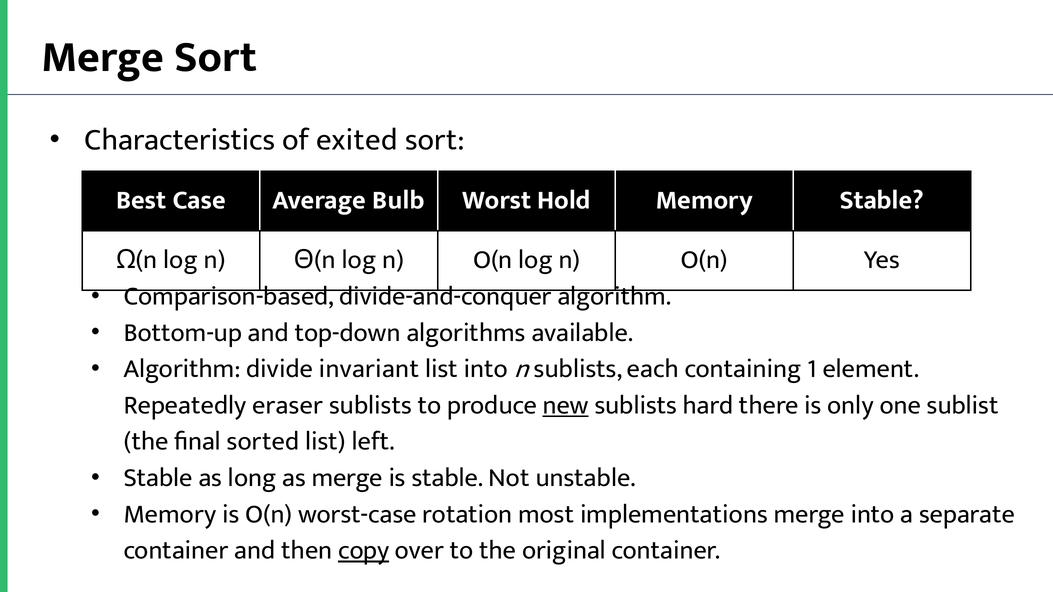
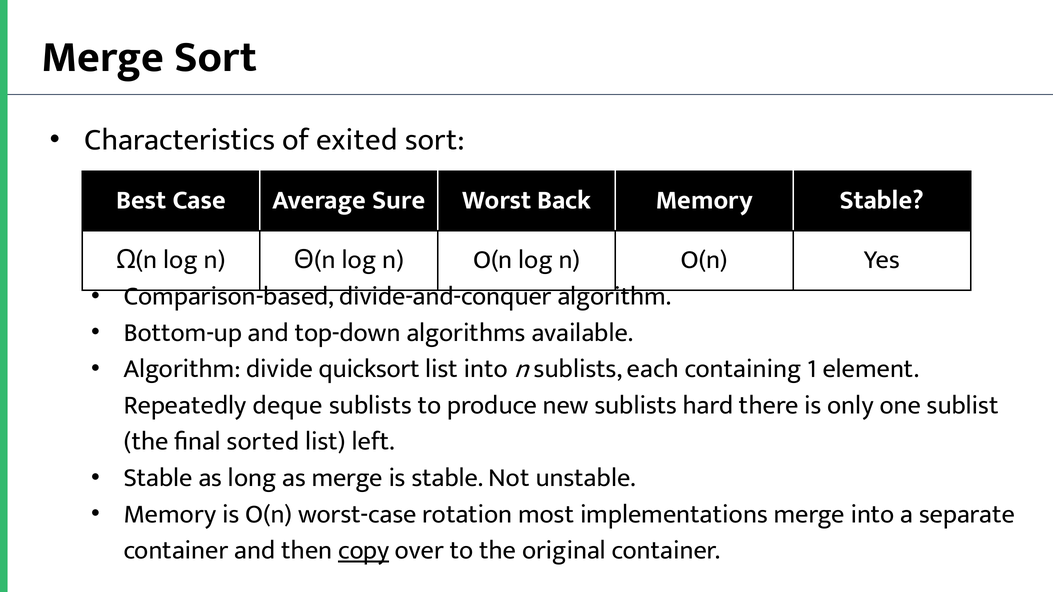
Bulb: Bulb -> Sure (399, 200)
Hold: Hold -> Back (564, 200)
invariant: invariant -> quicksort (369, 369)
eraser: eraser -> deque (288, 405)
new underline: present -> none (566, 405)
